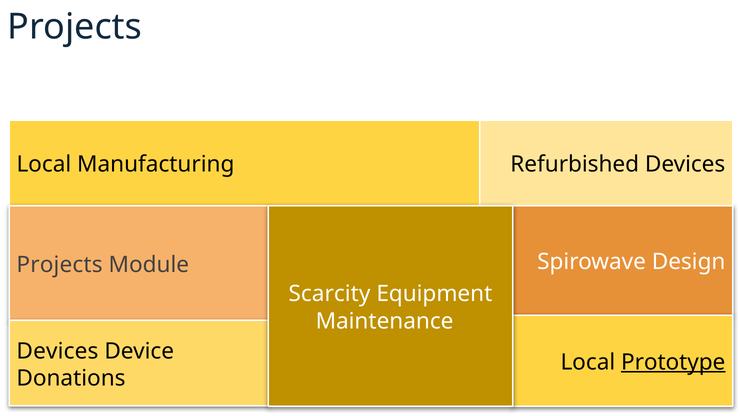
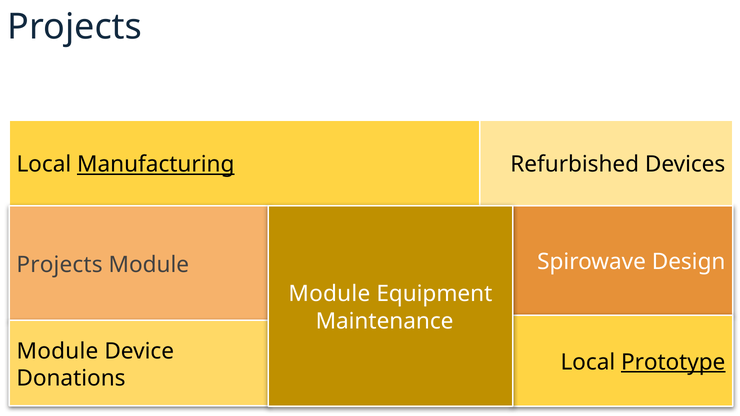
Manufacturing underline: none -> present (156, 165)
Scarcity: Scarcity -> Module (329, 294)
Devices: Devices -> Module (57, 351)
